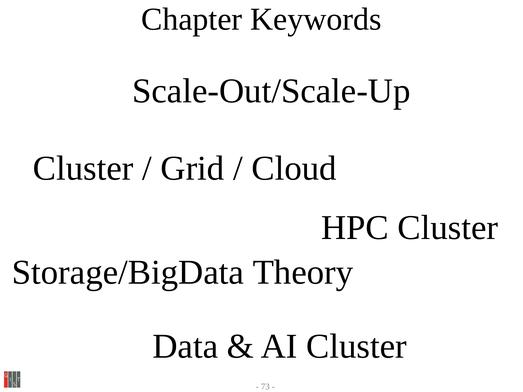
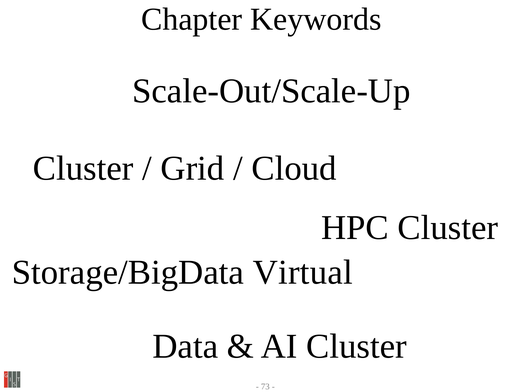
Theory: Theory -> Virtual (303, 272)
